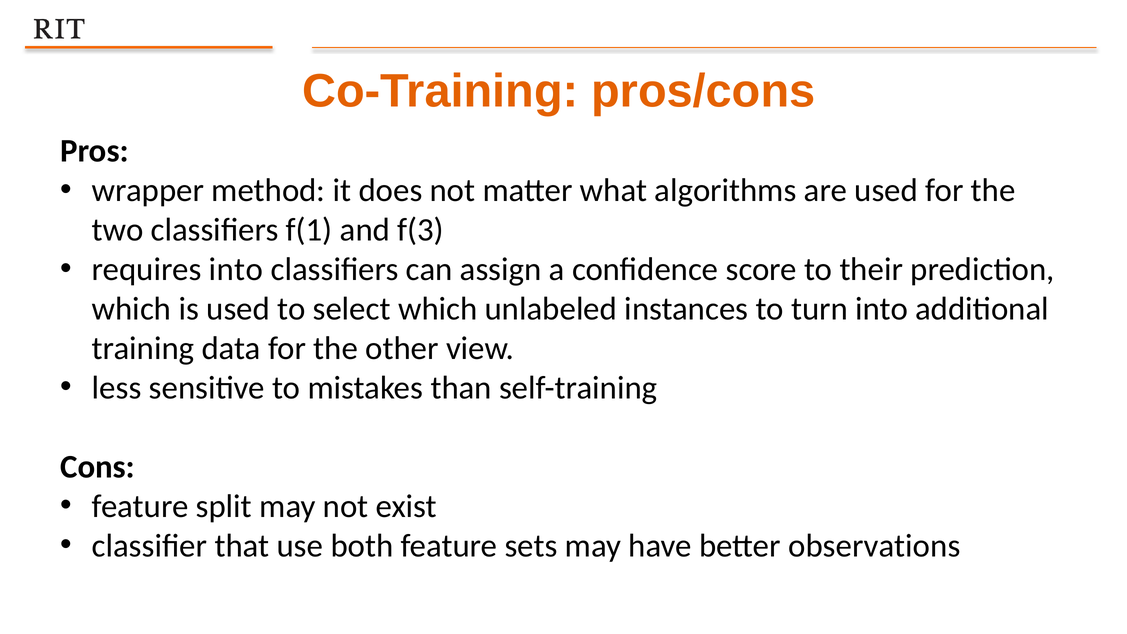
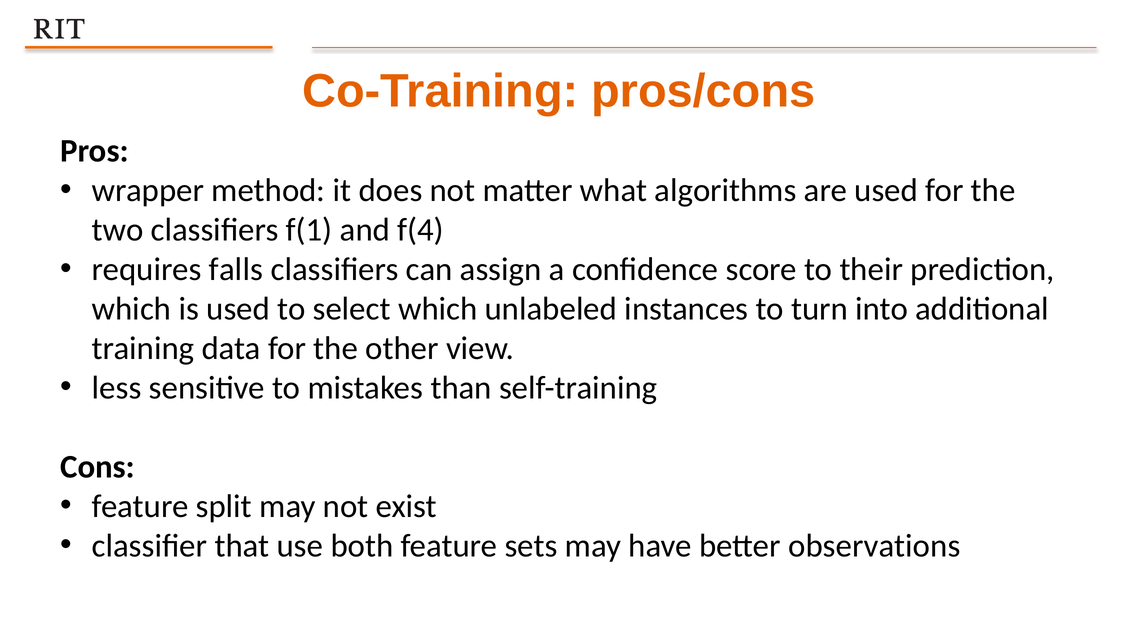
f(3: f(3 -> f(4 (421, 230)
requires into: into -> falls (236, 269)
